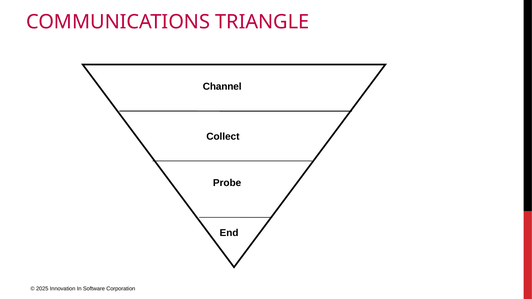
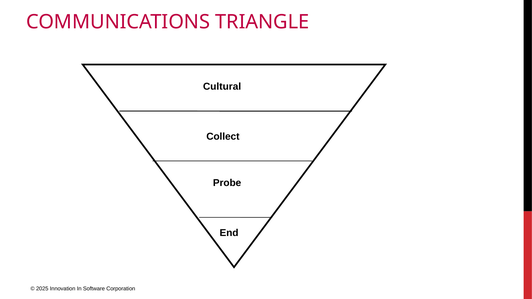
Channel: Channel -> Cultural (222, 87)
